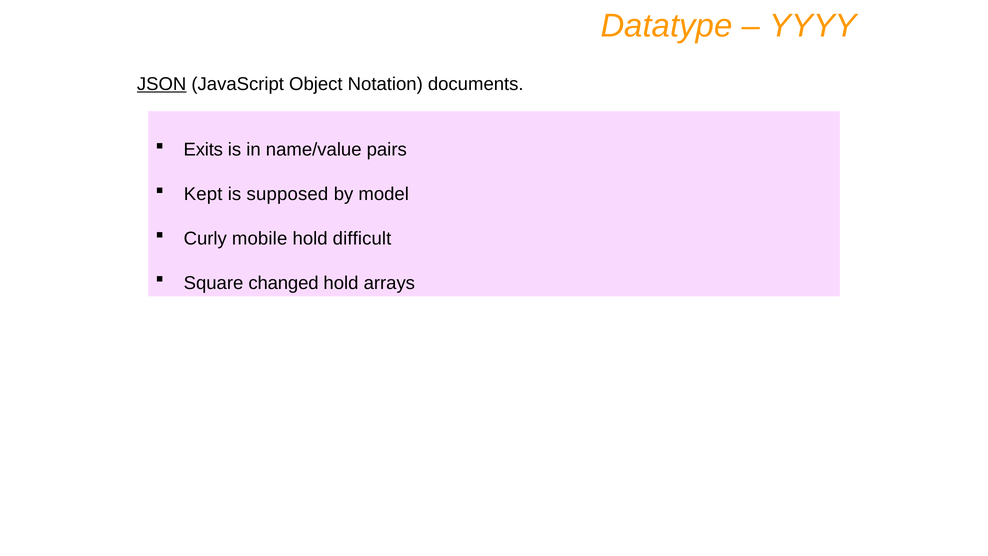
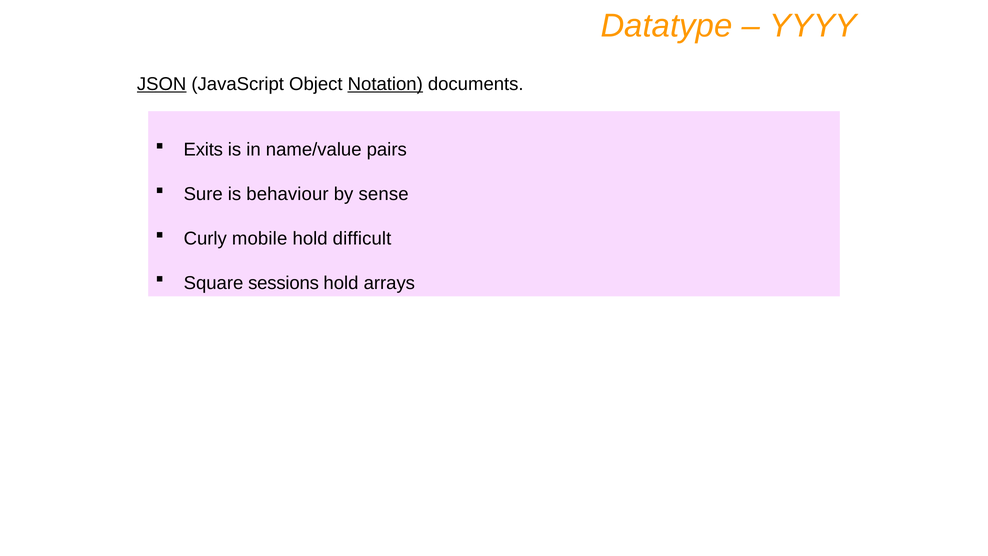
Notation underline: none -> present (385, 84)
Kept: Kept -> Sure (203, 194)
supposed: supposed -> behaviour (287, 194)
model: model -> sense (384, 194)
changed: changed -> sessions (284, 283)
